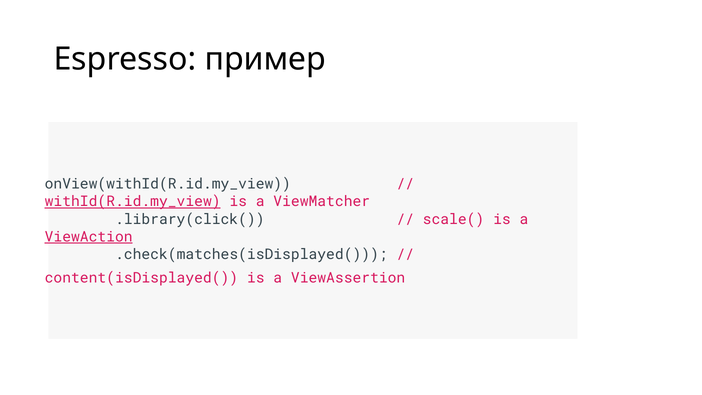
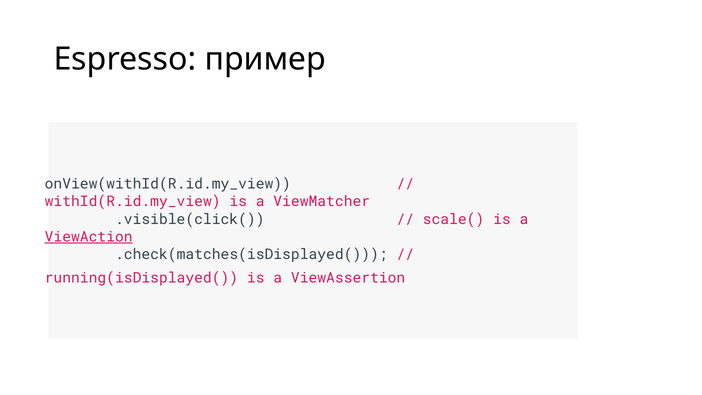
withId(R.id.my_view underline: present -> none (133, 202)
.library(click(: .library(click( -> .visible(click( (190, 219)
content(isDisplayed(: content(isDisplayed( -> running(isDisplayed( (141, 278)
